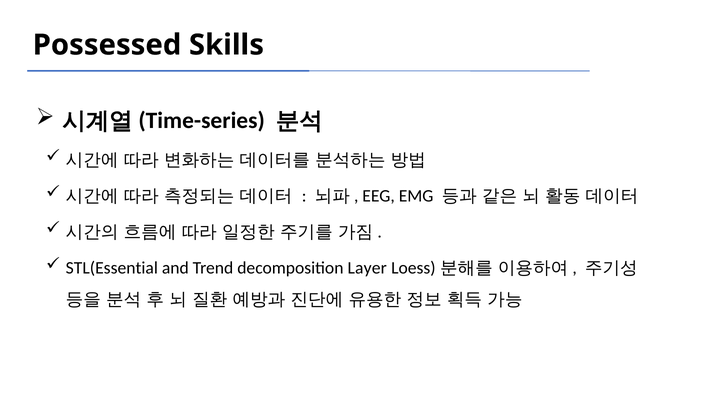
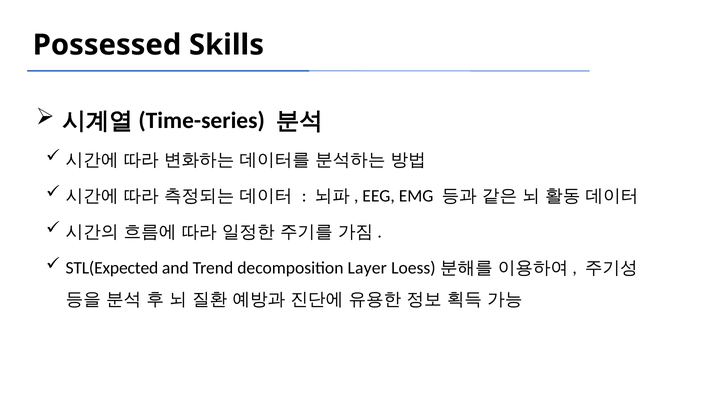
STL(Essential: STL(Essential -> STL(Expected (112, 268)
